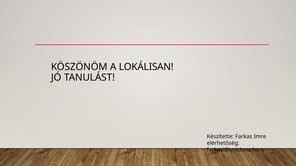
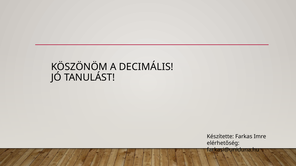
LOKÁLISAN: LOKÁLISAN -> DECIMÁLIS (146, 67)
